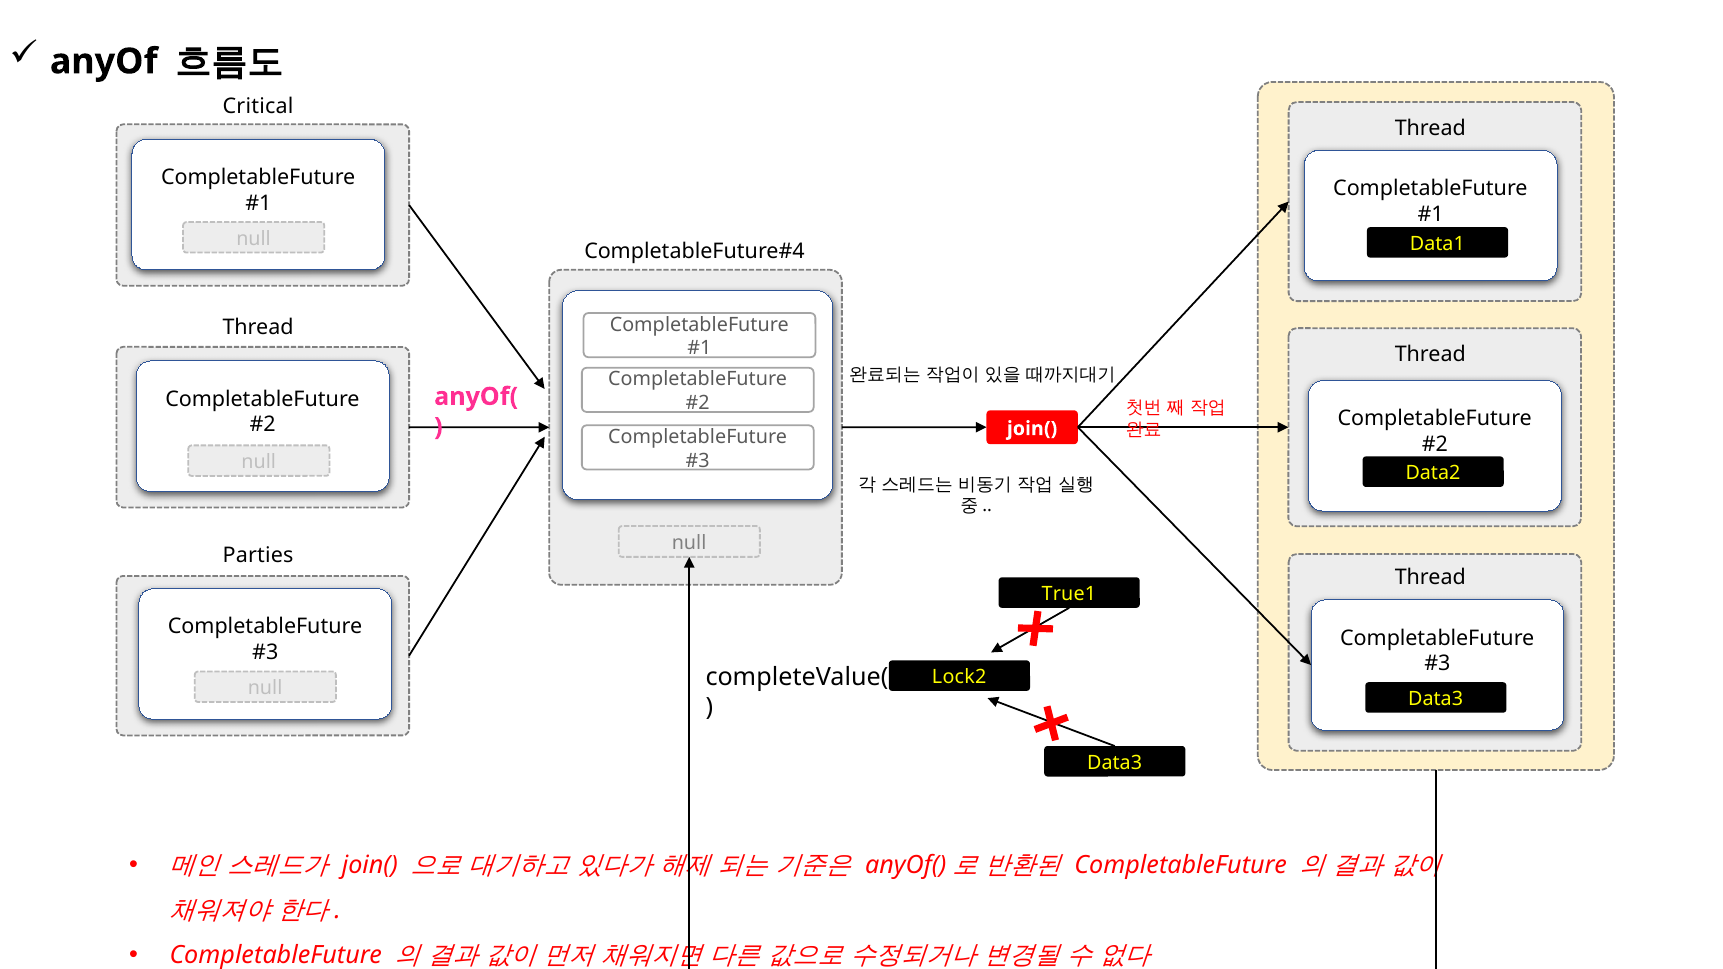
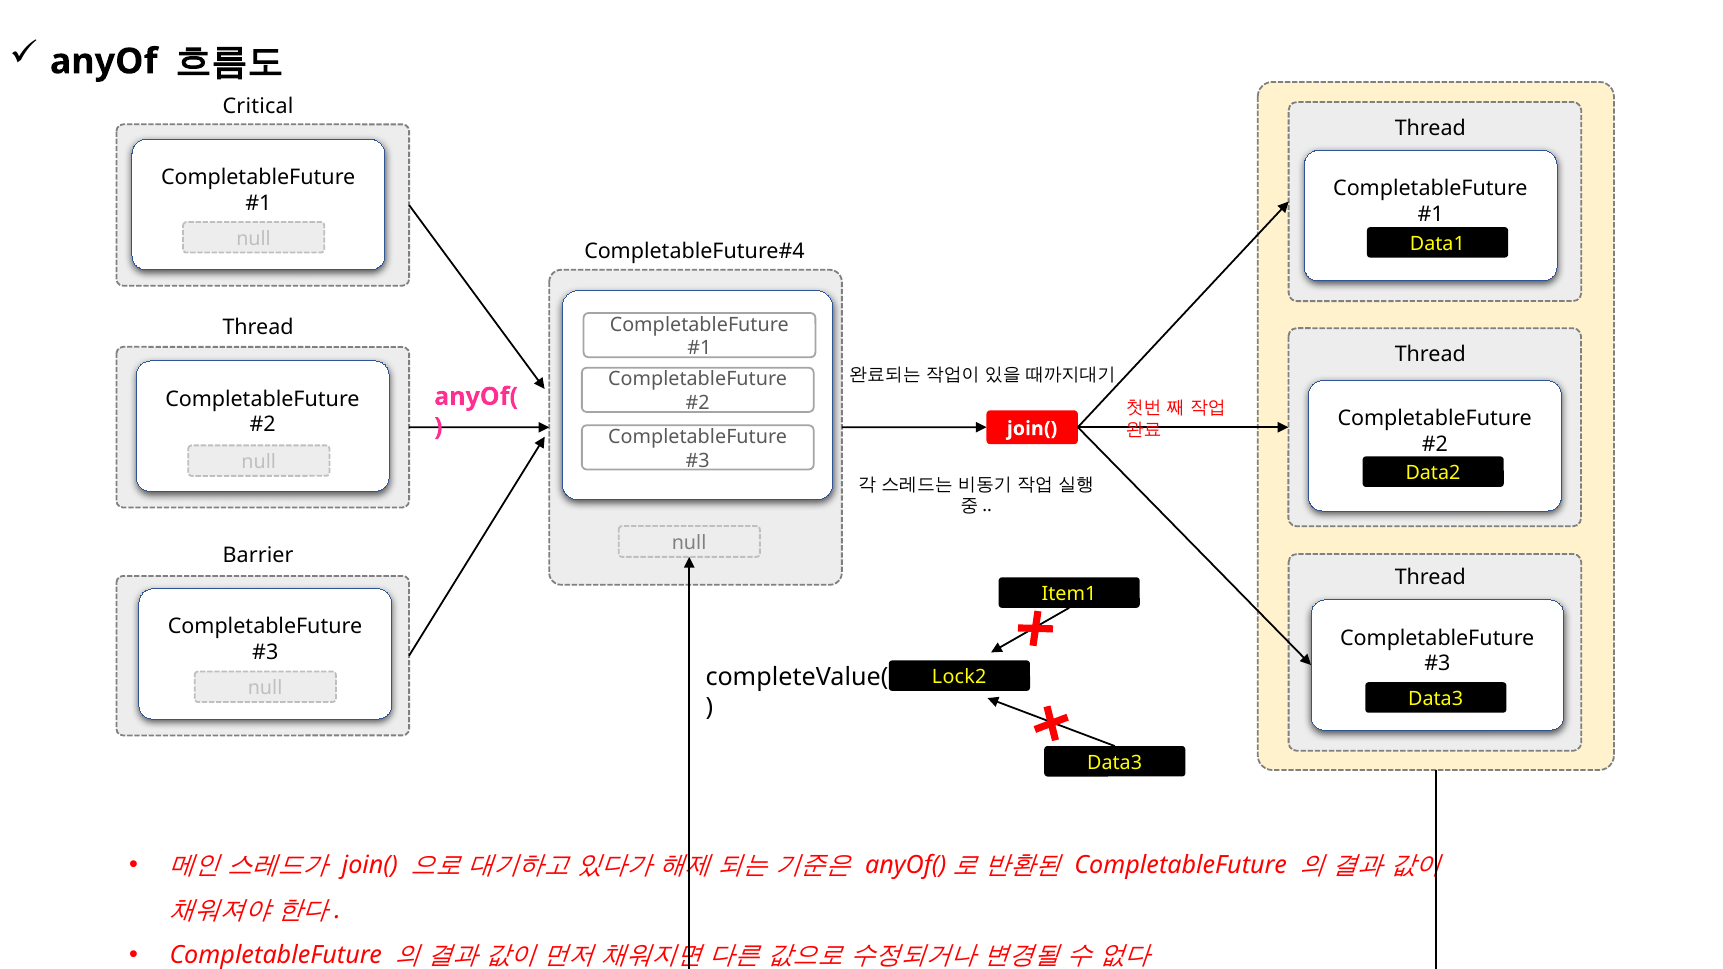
Parties: Parties -> Barrier (258, 555)
True1: True1 -> Item1 (1069, 594)
